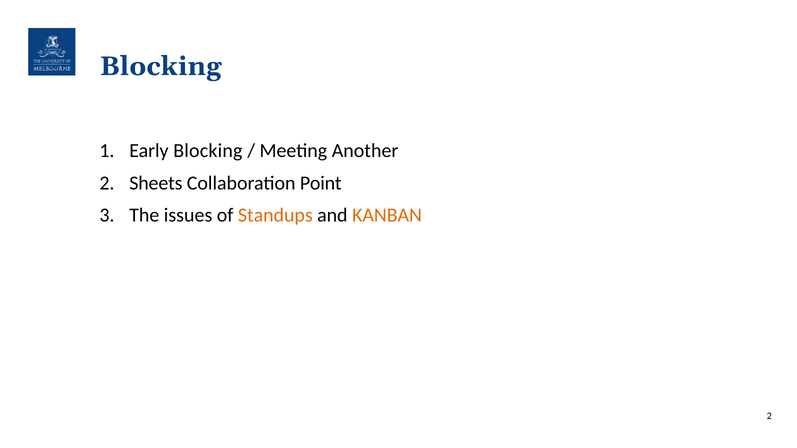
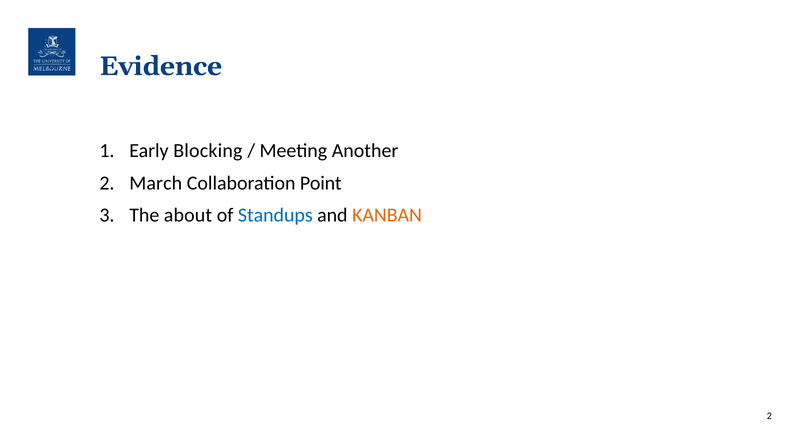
Blocking: Blocking -> Evidence (161, 66)
Sheets: Sheets -> March (156, 183)
issues: issues -> about (188, 215)
Standups colour: orange -> blue (275, 215)
